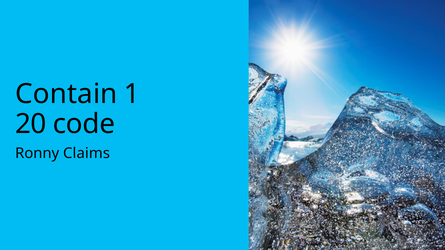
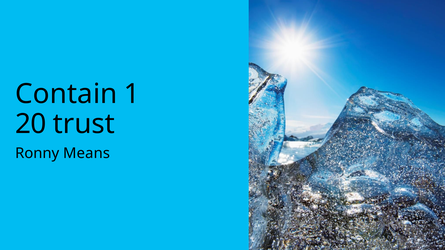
code: code -> trust (84, 124)
Claims: Claims -> Means (87, 154)
